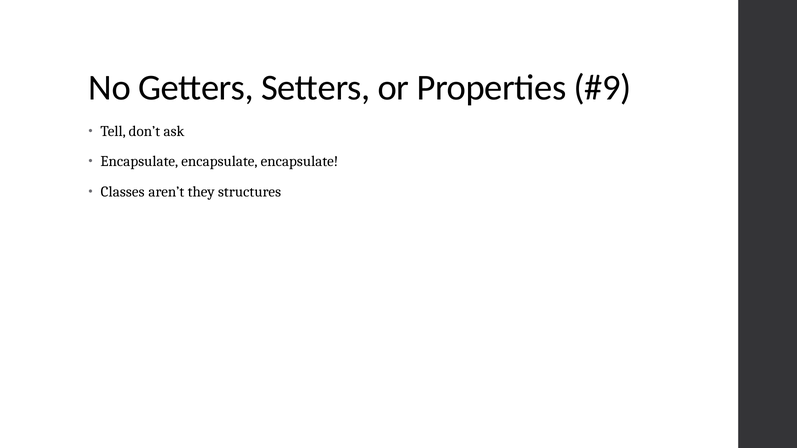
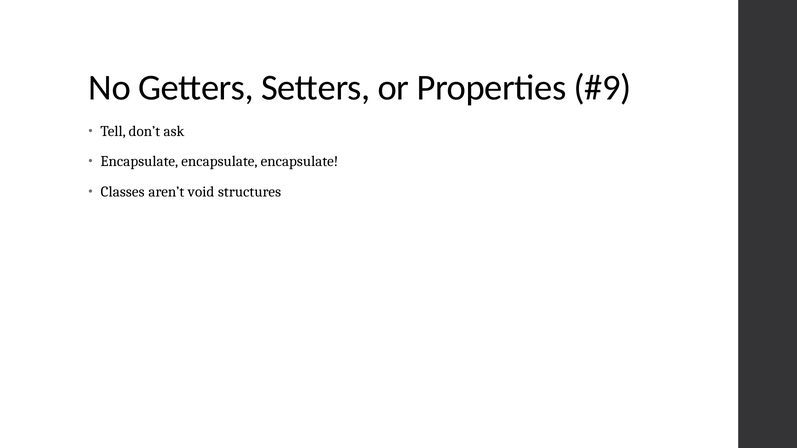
they: they -> void (201, 192)
